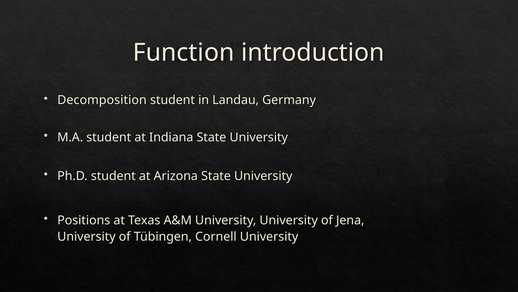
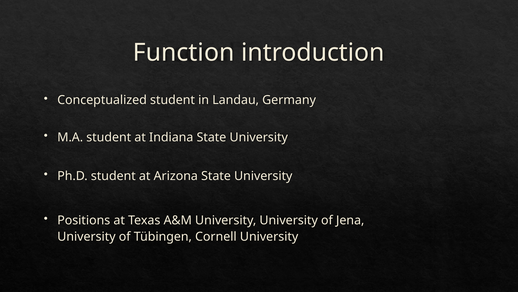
Decomposition: Decomposition -> Conceptualized (102, 100)
